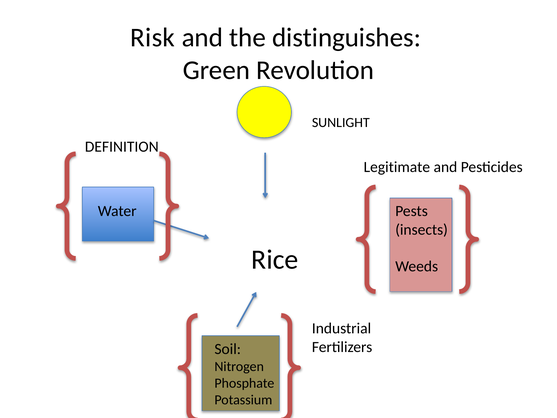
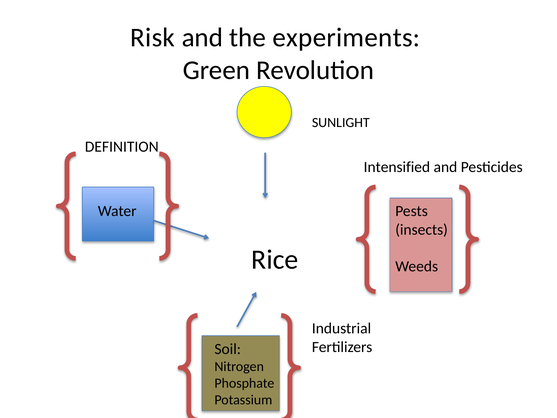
distinguishes: distinguishes -> experiments (346, 38)
Legitimate: Legitimate -> Intensified (397, 167)
